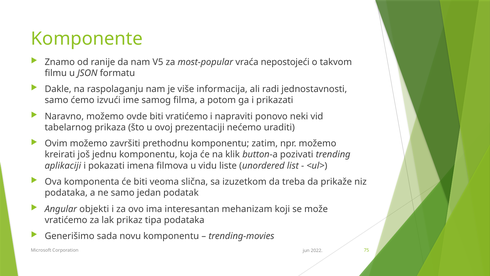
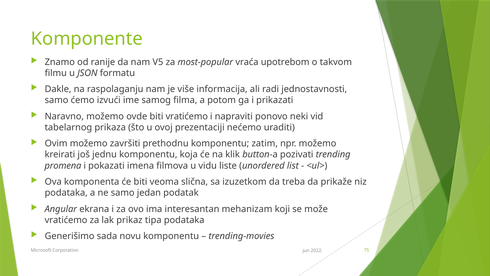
nepostojeći: nepostojeći -> upotrebom (285, 62)
aplikaciji: aplikaciji -> promena (63, 165)
objekti: objekti -> ekrana (94, 209)
